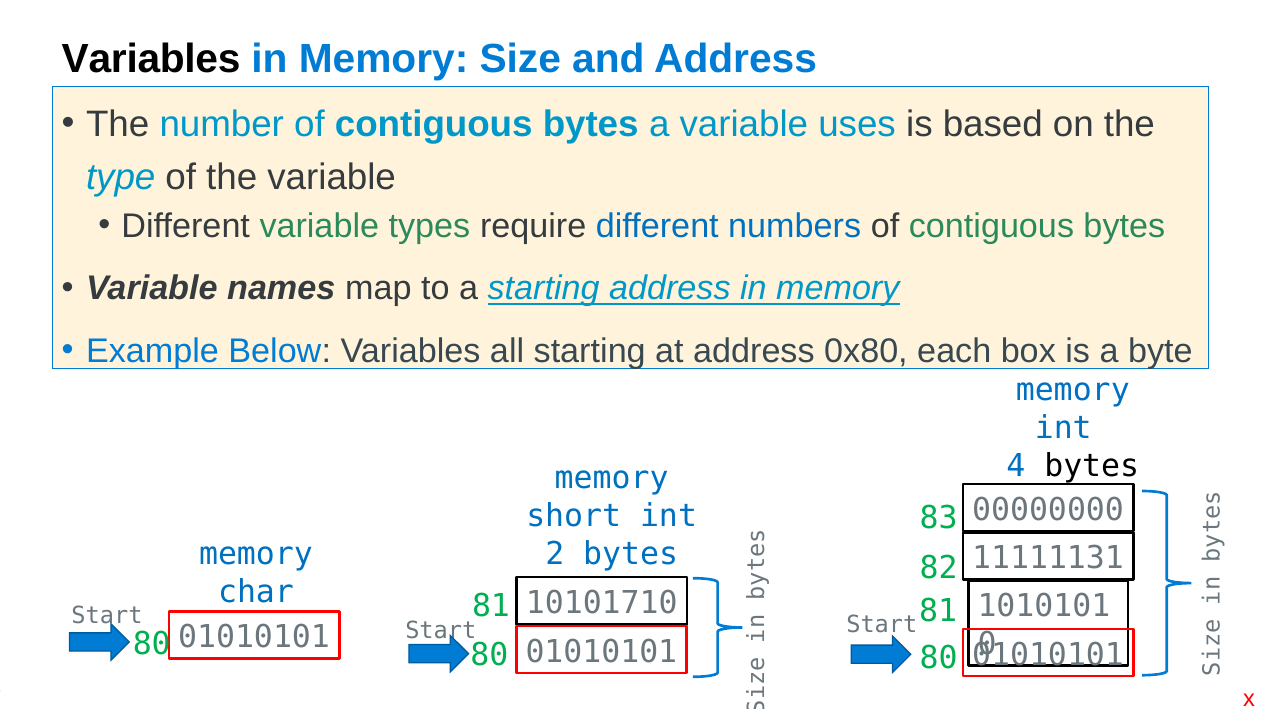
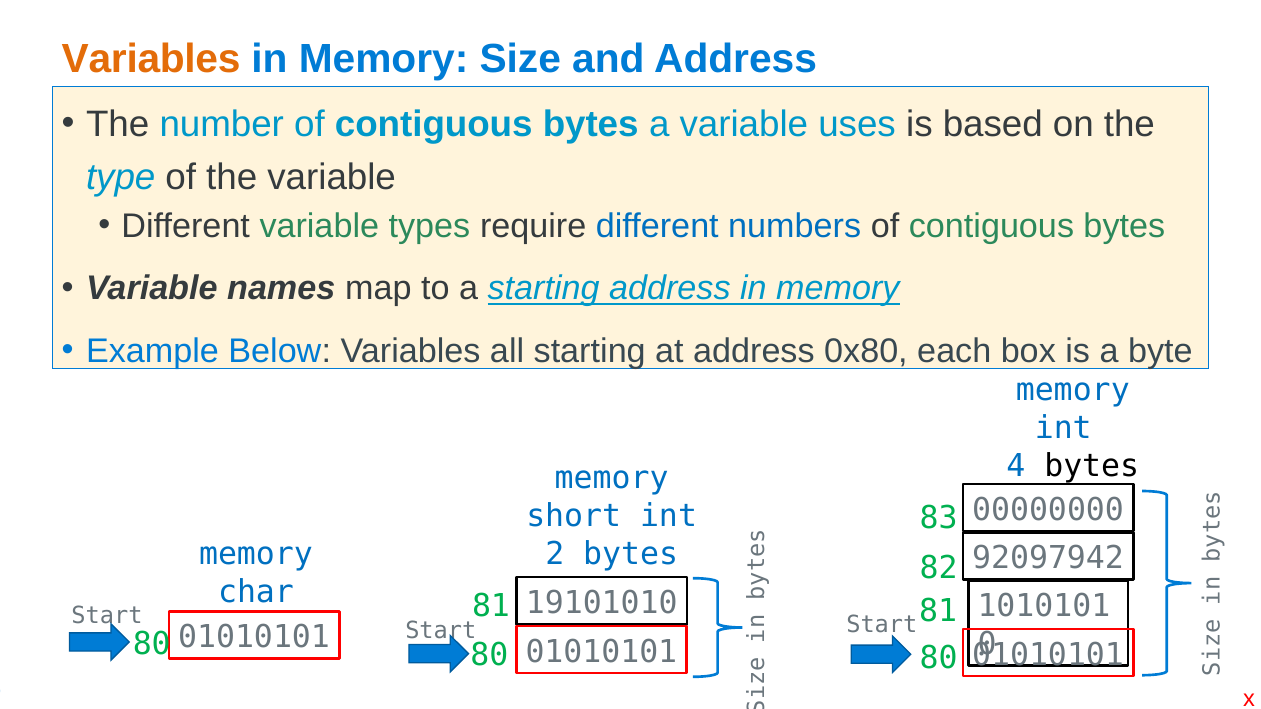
Variables colour: black -> orange (151, 59)
11111131: 11111131 -> 92097942 (1048, 558)
10101710: 10101710 -> 19101010 (602, 603)
